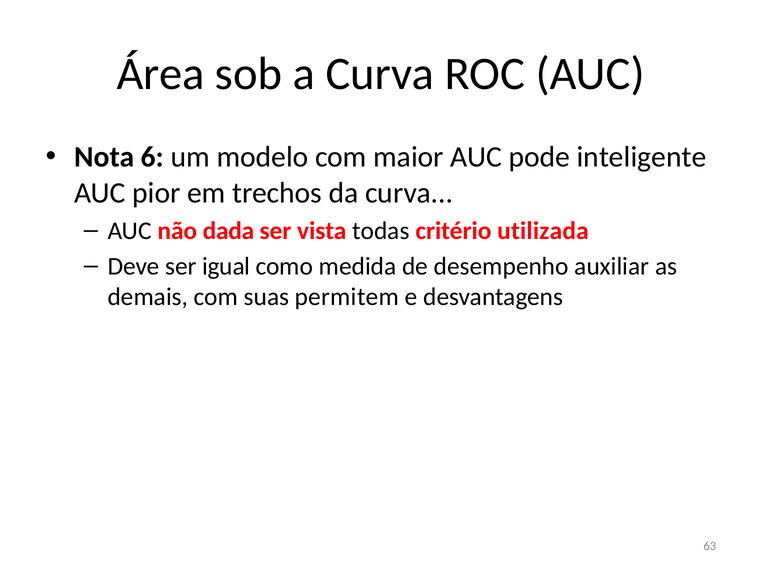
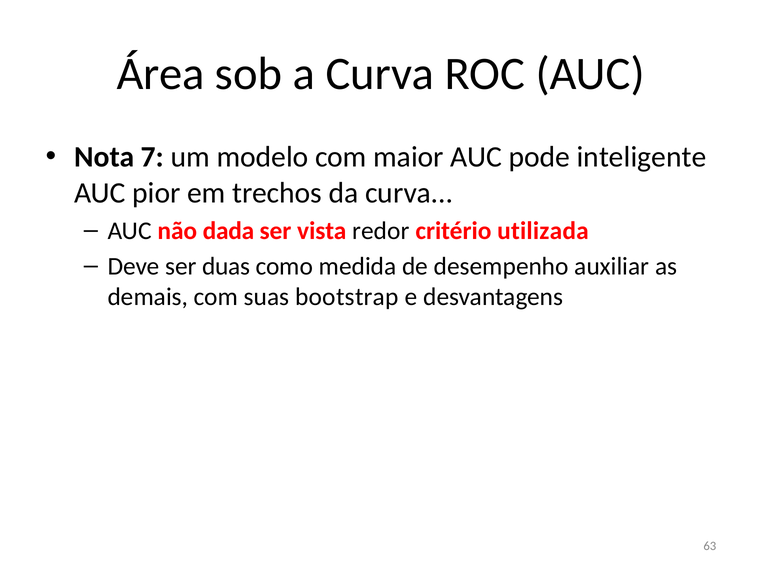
6: 6 -> 7 (152, 157)
todas: todas -> redor (381, 230)
igual: igual -> duas (226, 266)
permitem: permitem -> bootstrap (347, 296)
